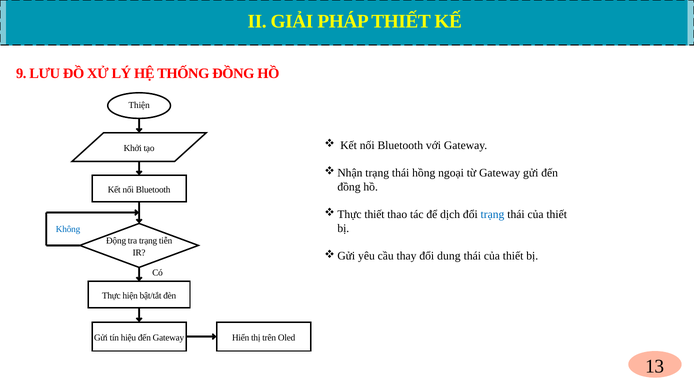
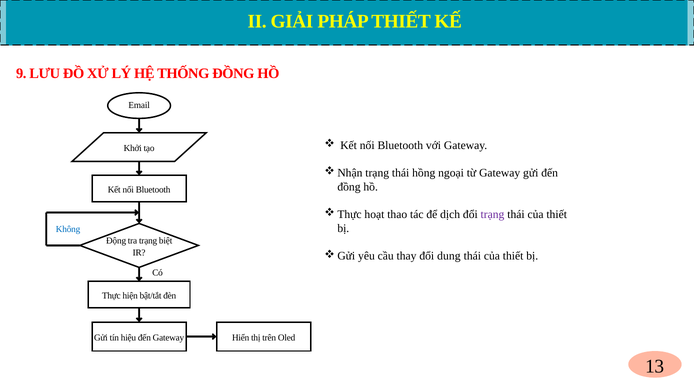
Thiện: Thiện -> Email (139, 106)
thiết: thiết -> hoạt (374, 215)
trạng colour: blue -> purple (493, 215)
tiễn: tiễn -> biệt (166, 241)
